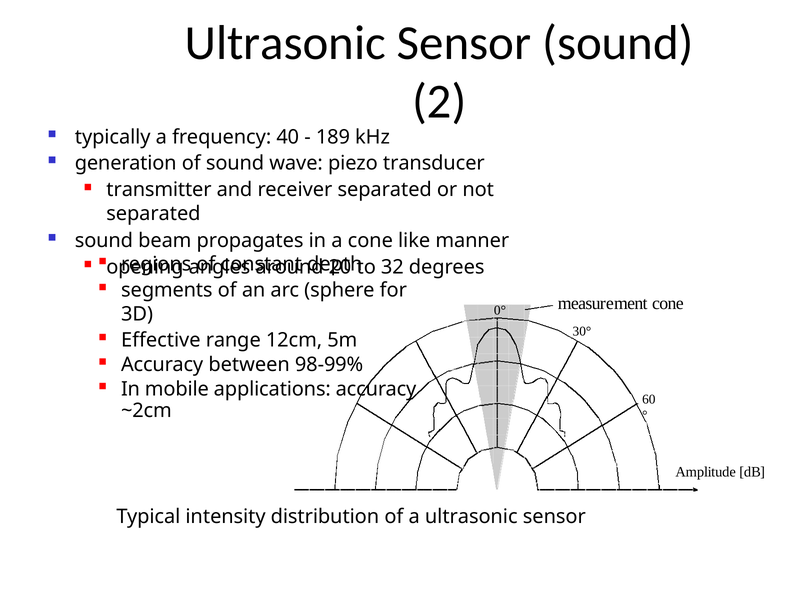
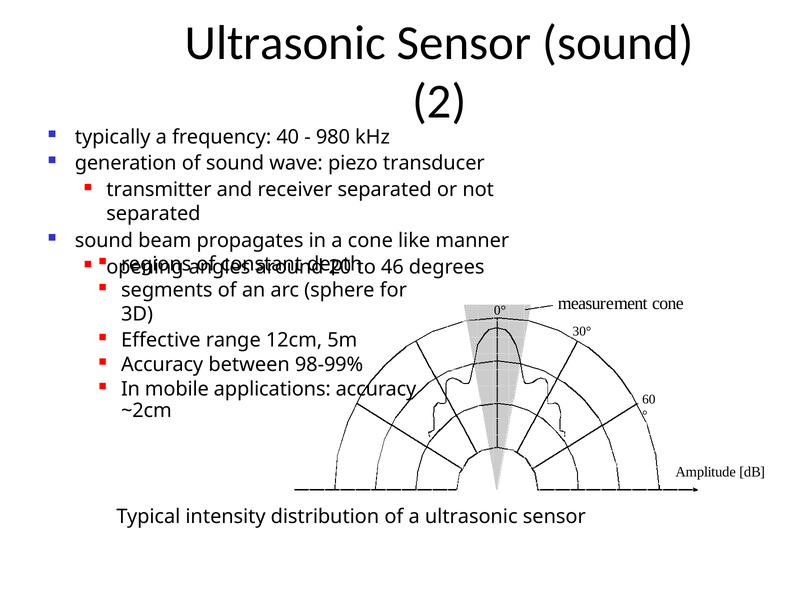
189: 189 -> 980 (333, 137)
32: 32 -> 46 (392, 267)
